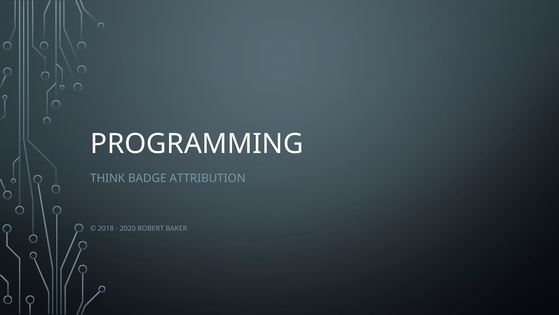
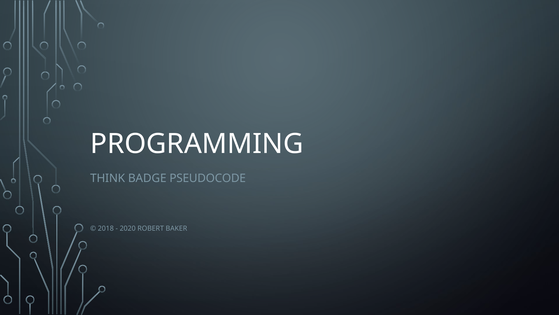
ATTRIBUTION: ATTRIBUTION -> PSEUDOCODE (208, 178)
